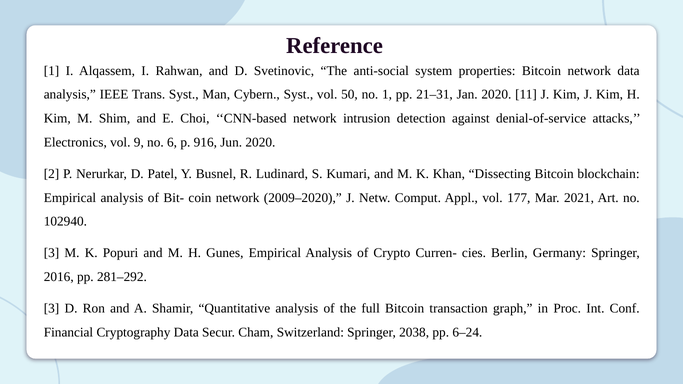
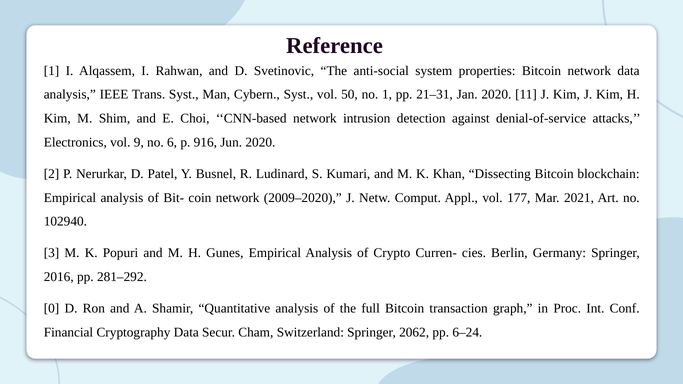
3: 3 -> 0 (52, 309)
2038: 2038 -> 2062 (414, 333)
